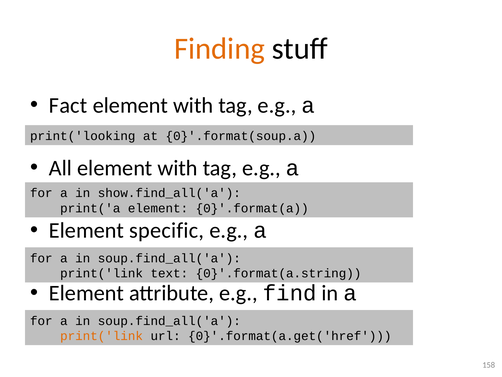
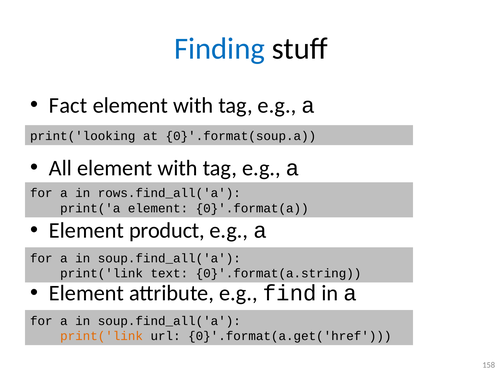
Finding colour: orange -> blue (219, 49)
show.find_all('a: show.find_all('a -> rows.find_all('a (169, 193)
specific: specific -> product (167, 230)
